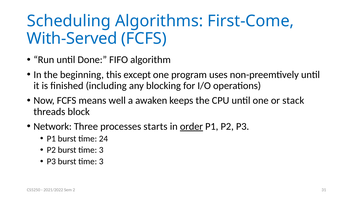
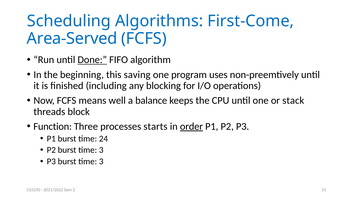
With-Served: With-Served -> Area-Served (72, 38)
Done underline: none -> present (92, 60)
except: except -> saving (137, 74)
awaken: awaken -> balance (151, 100)
Network: Network -> Function (53, 126)
